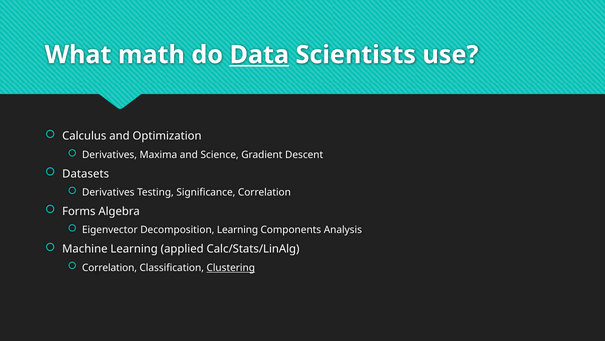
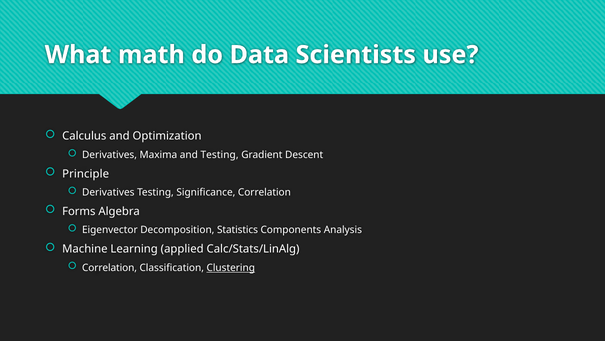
Data underline: present -> none (259, 55)
and Science: Science -> Testing (220, 155)
Datasets: Datasets -> Principle (86, 174)
Decomposition Learning: Learning -> Statistics (238, 230)
